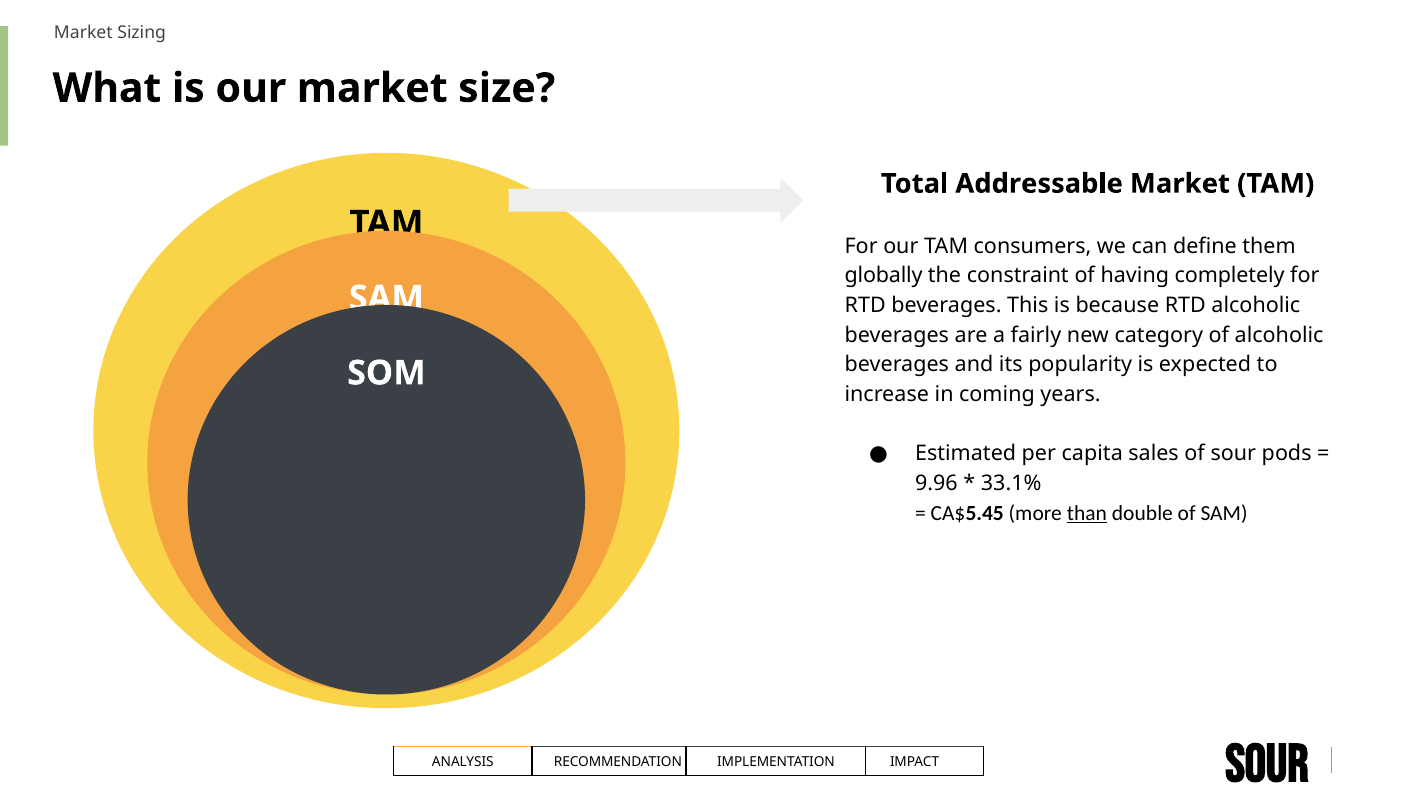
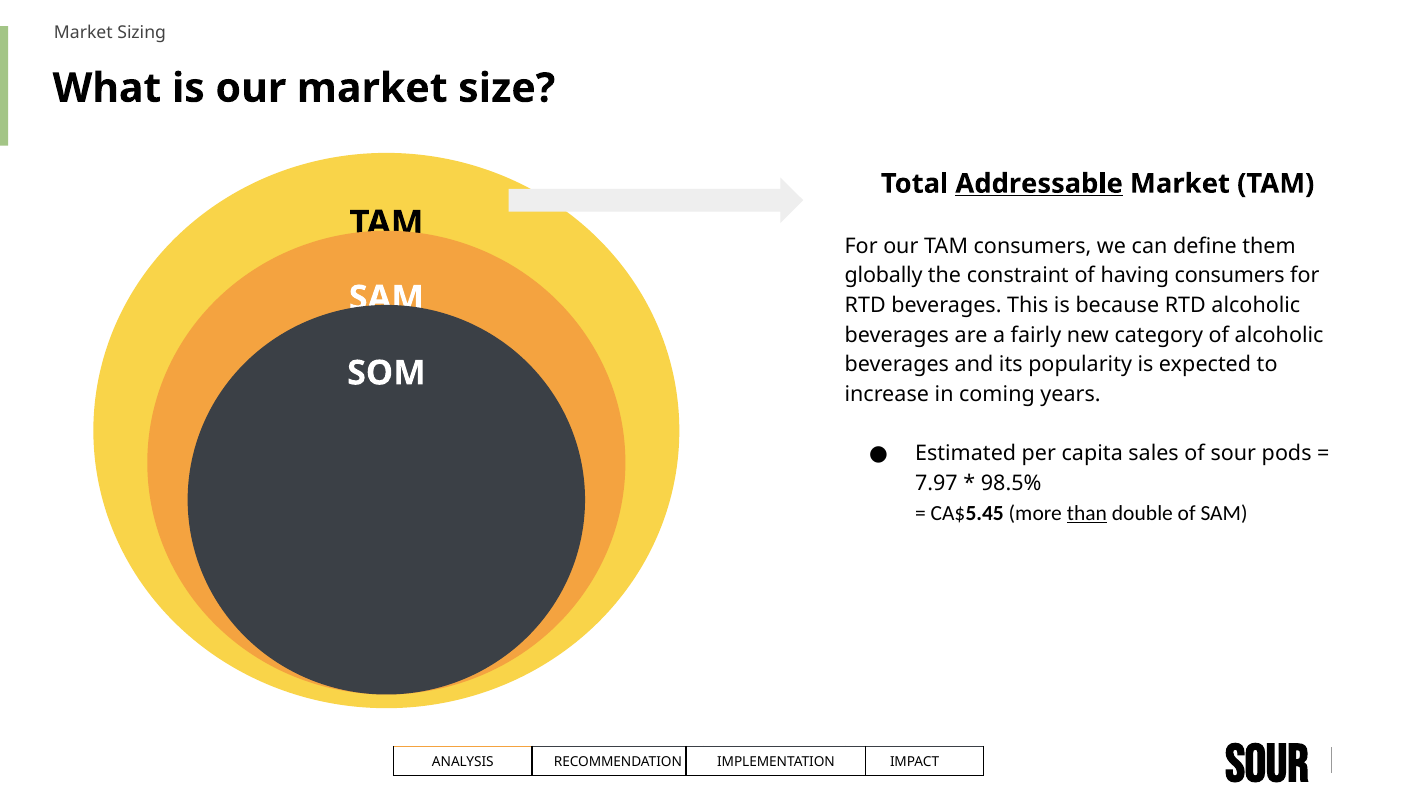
Addressable underline: none -> present (1039, 184)
having completely: completely -> consumers (1230, 276)
9.96: 9.96 -> 7.97 (936, 483)
33.1%: 33.1% -> 98.5% (1011, 483)
